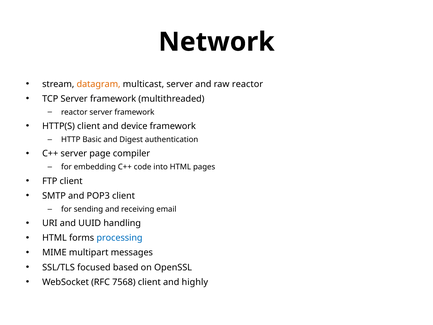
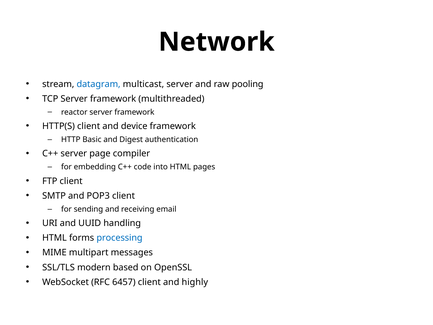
datagram colour: orange -> blue (99, 84)
raw reactor: reactor -> pooling (248, 84)
focused: focused -> modern (94, 267)
7568: 7568 -> 6457 (124, 282)
